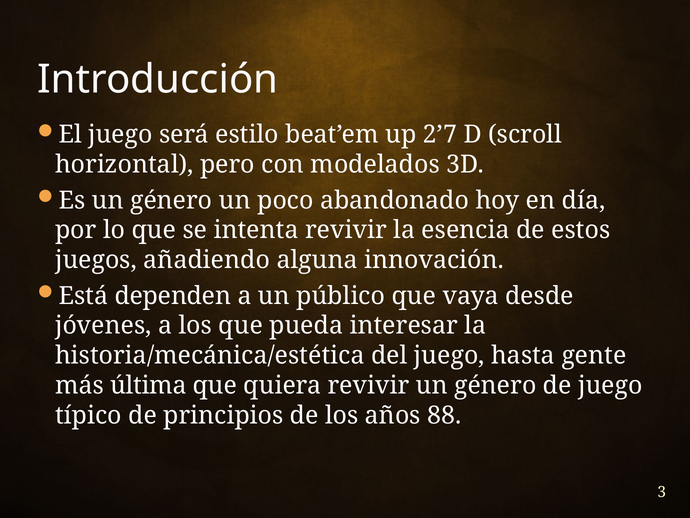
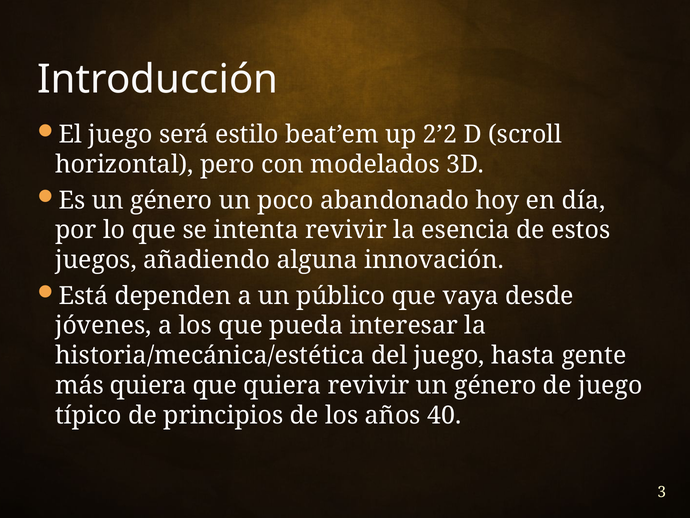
2’7: 2’7 -> 2’2 (440, 135)
más última: última -> quiera (148, 385)
88: 88 -> 40 (444, 415)
